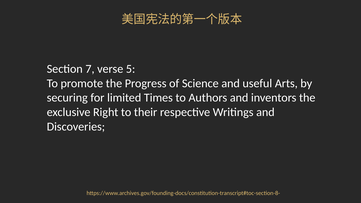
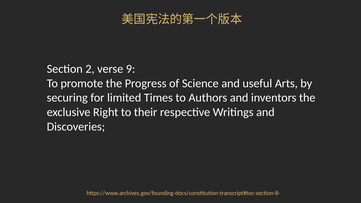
7: 7 -> 2 (90, 69)
5: 5 -> 9 (131, 69)
